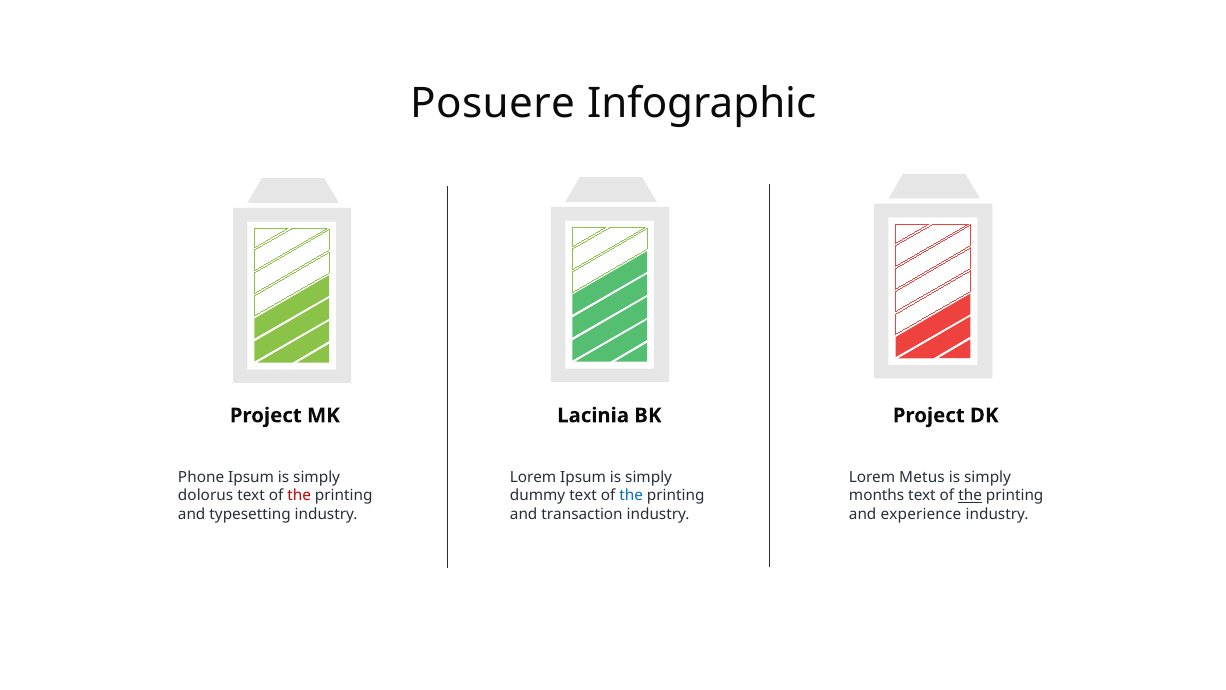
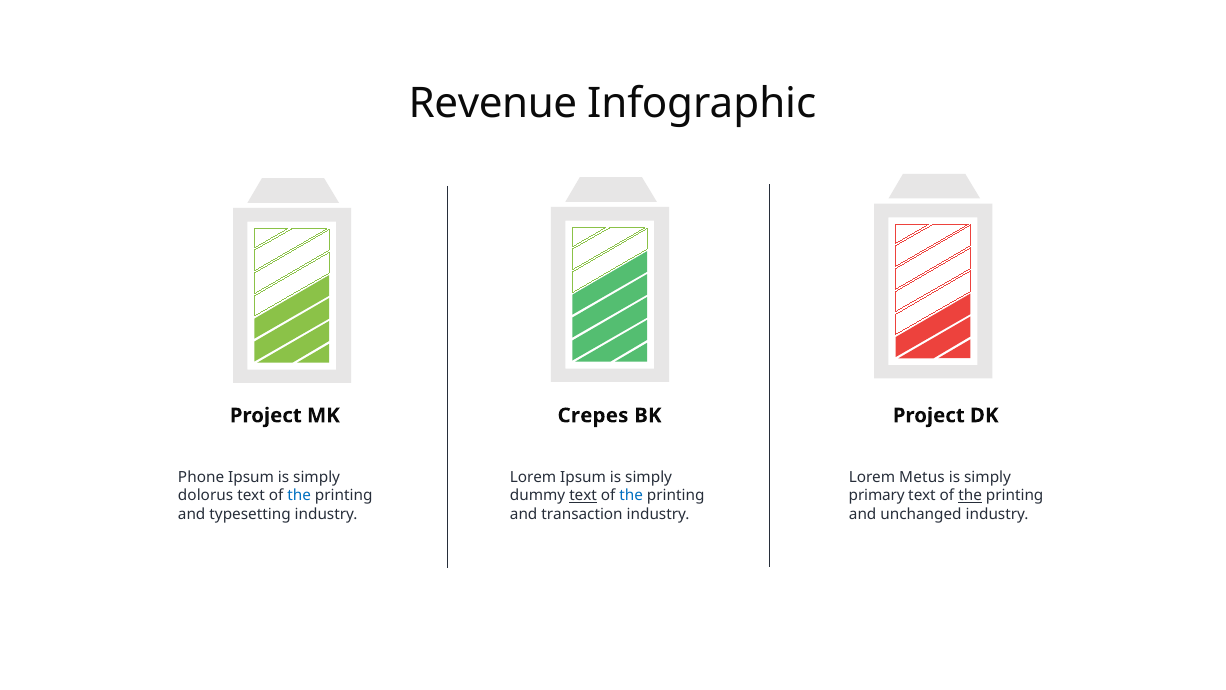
Posuere: Posuere -> Revenue (493, 103)
Lacinia: Lacinia -> Crepes (593, 415)
the colour: red -> blue (299, 495)
text underline: none -> present (583, 495)
months: months -> primary (877, 495)
experience: experience -> unchanged (921, 514)
